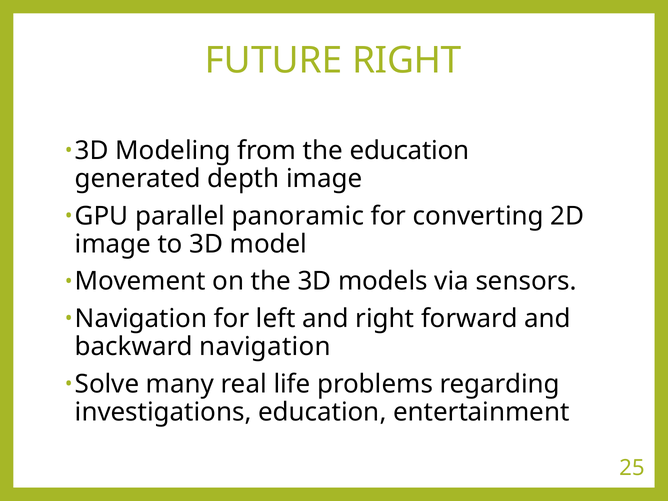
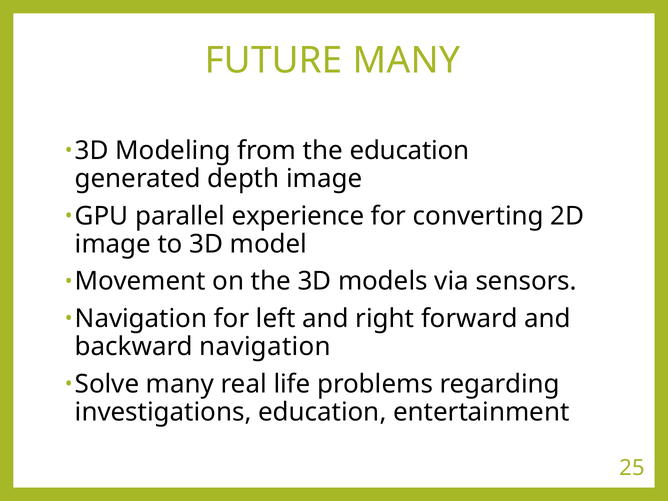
FUTURE RIGHT: RIGHT -> MANY (406, 60)
panoramic: panoramic -> experience (298, 216)
